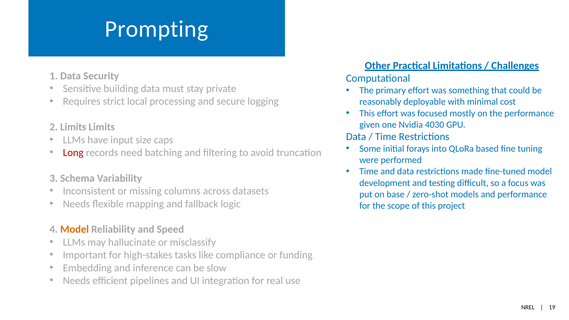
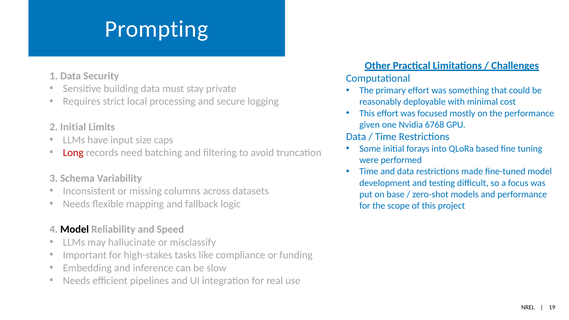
4030: 4030 -> 6768 (435, 125)
2 Limits: Limits -> Initial (73, 127)
Model colour: orange -> black (75, 229)
